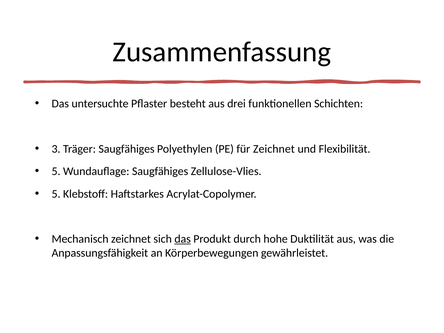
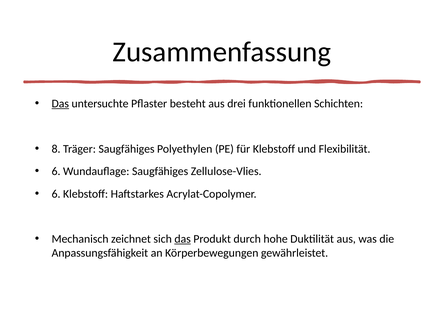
Das underline: none -> present (60, 104)
3: 3 -> 8 (56, 149)
für Zeichnet: Zeichnet -> Klebstoff (274, 149)
5: 5 -> 6 (56, 171)
5: 5 -> 6 (56, 194)
